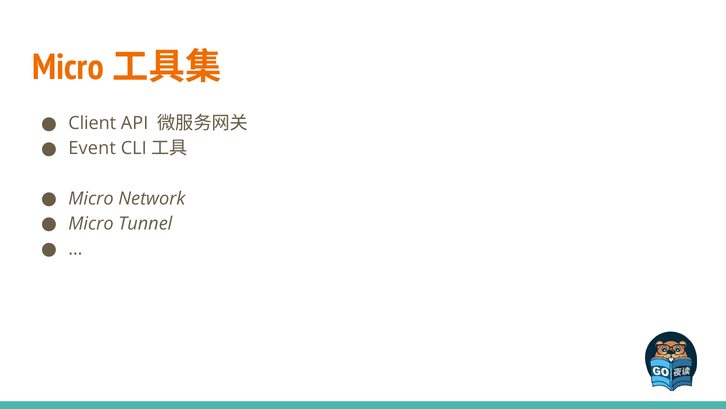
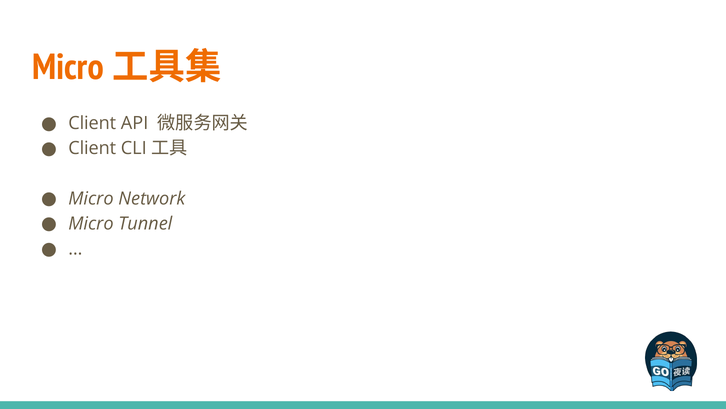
Event: Event -> Client (92, 148)
